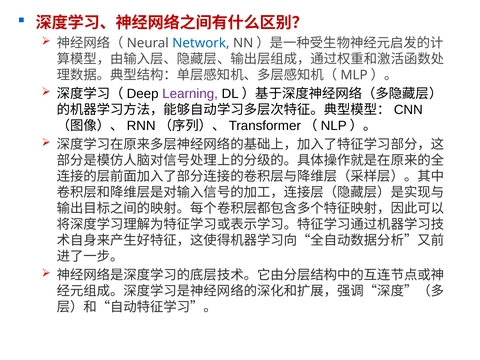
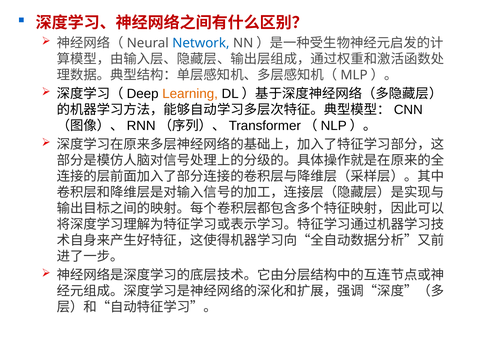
Learning colour: purple -> orange (190, 94)
